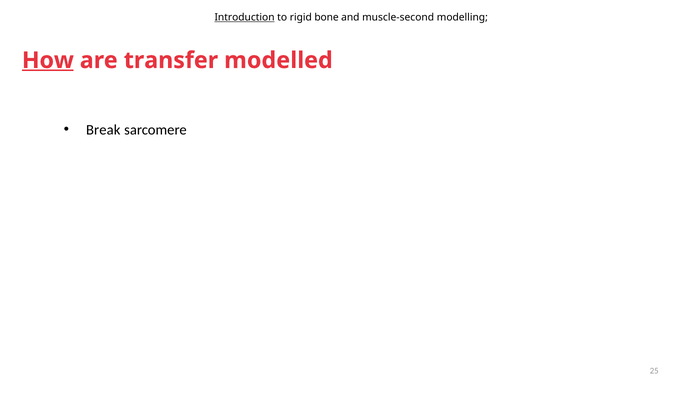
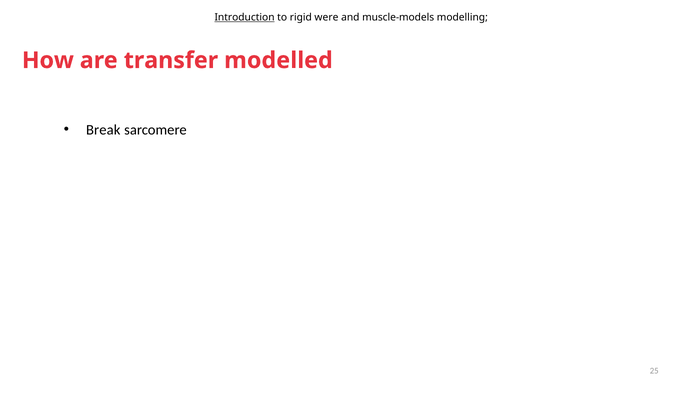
bone: bone -> were (326, 17)
muscle-second: muscle-second -> muscle-models (398, 17)
How underline: present -> none (48, 60)
